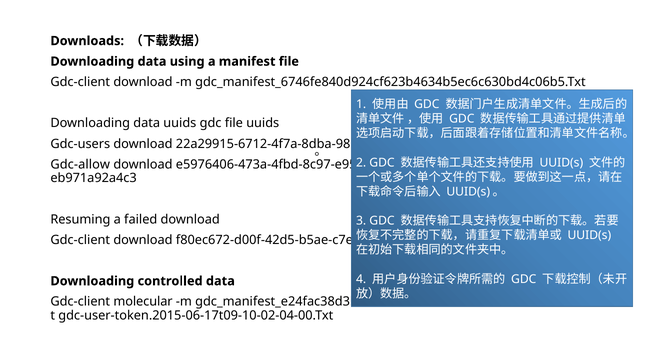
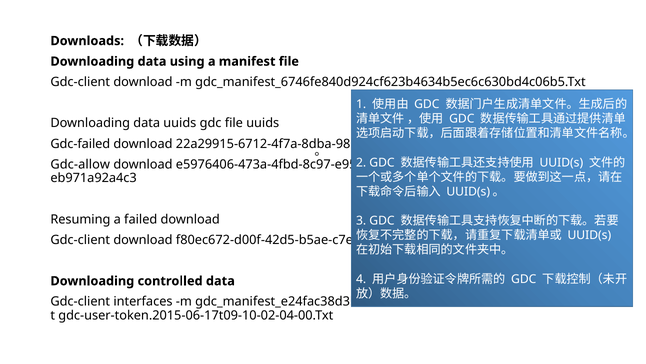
Gdc-users: Gdc-users -> Gdc-failed (80, 144)
molecular: molecular -> interfaces (143, 301)
